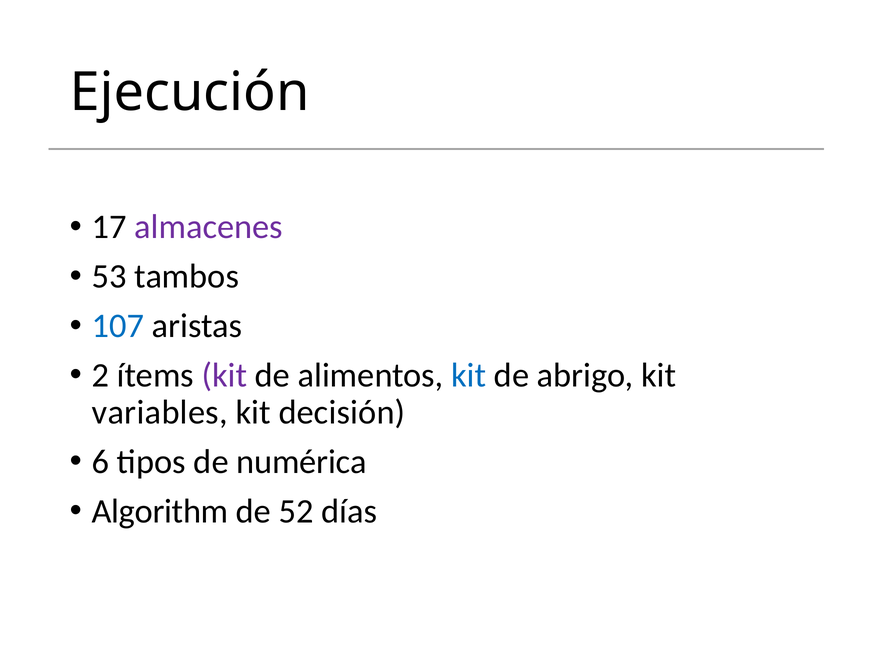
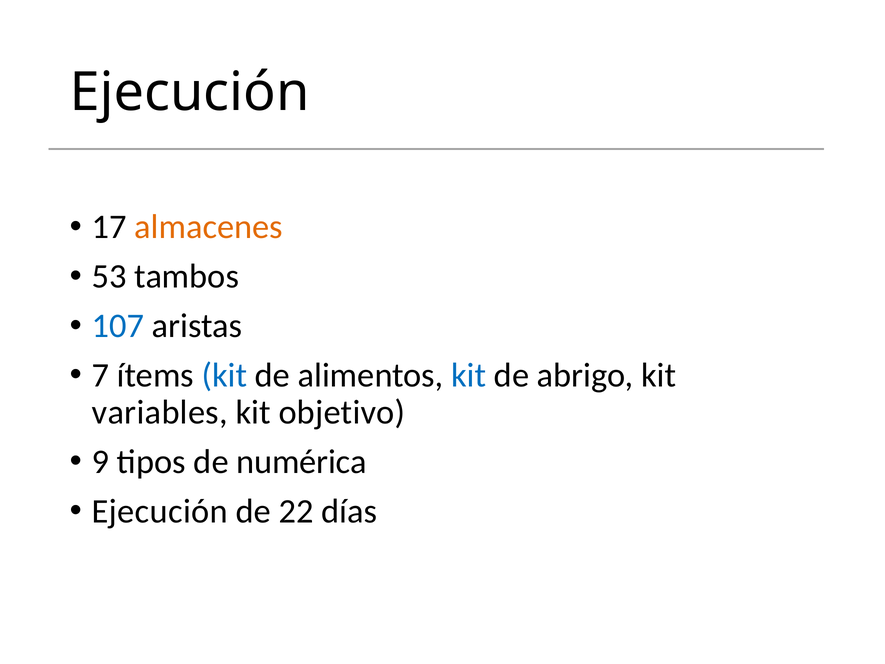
almacenes colour: purple -> orange (209, 227)
2: 2 -> 7 (101, 375)
kit colour: purple -> blue (224, 375)
decisión: decisión -> objetivo (342, 412)
6: 6 -> 9 (101, 462)
Algorithm: Algorithm -> Ejecución (160, 511)
52: 52 -> 22 (296, 511)
